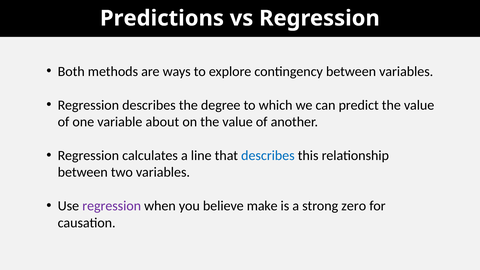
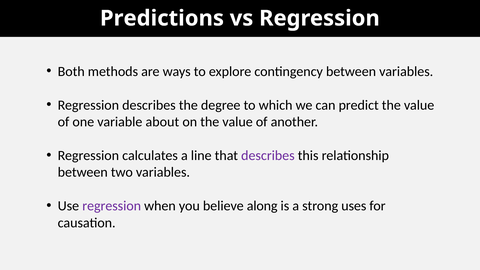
describes colour: blue -> purple (268, 155)
make: make -> along (262, 206)
zero: zero -> uses (354, 206)
